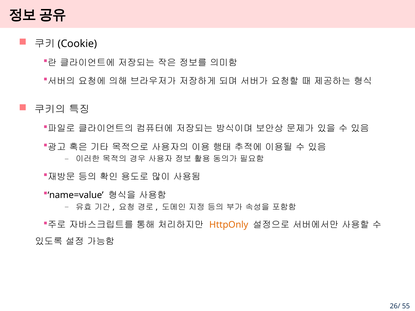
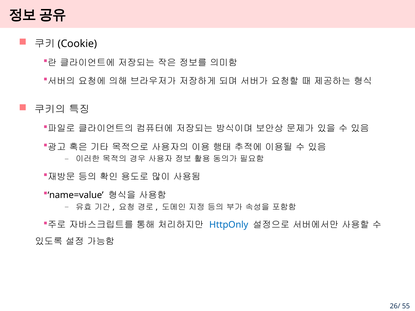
HttpOnly colour: orange -> blue (229, 225)
